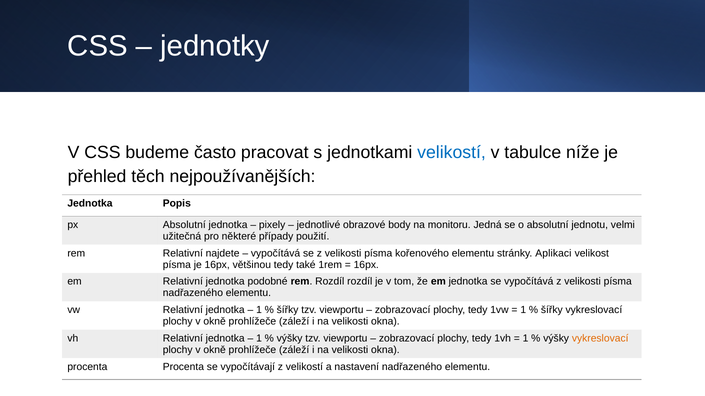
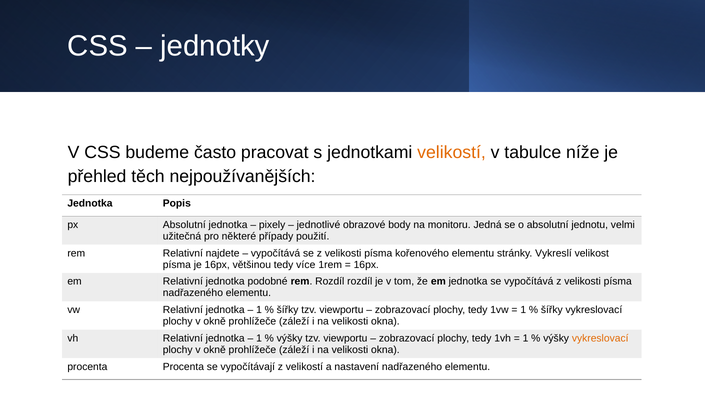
velikostí colour: blue -> orange (452, 152)
Aplikaci: Aplikaci -> Vykreslí (553, 254)
také: také -> více (306, 265)
